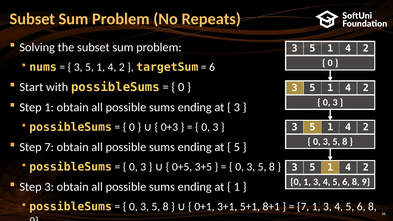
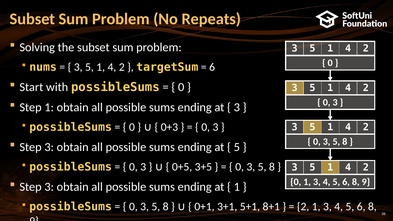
7: 7 -> 3 (49, 147)
7: 7 -> 2 (303, 207)
